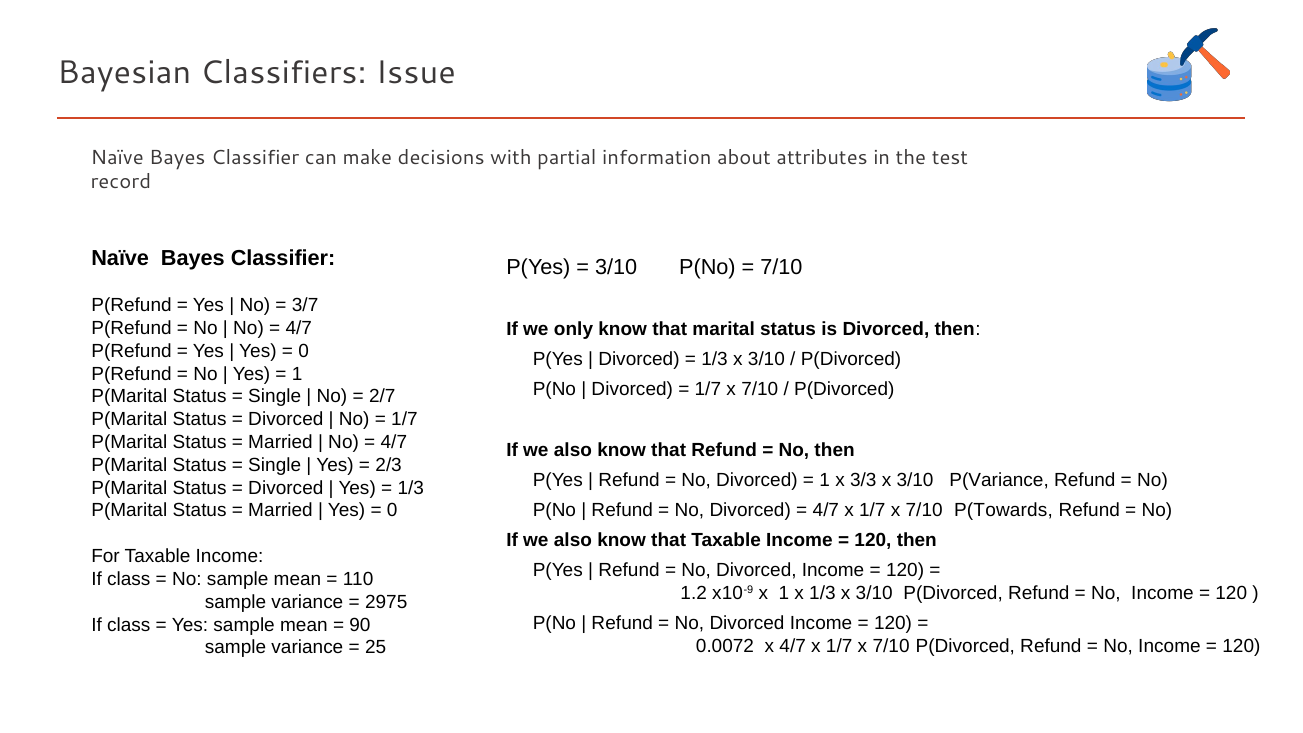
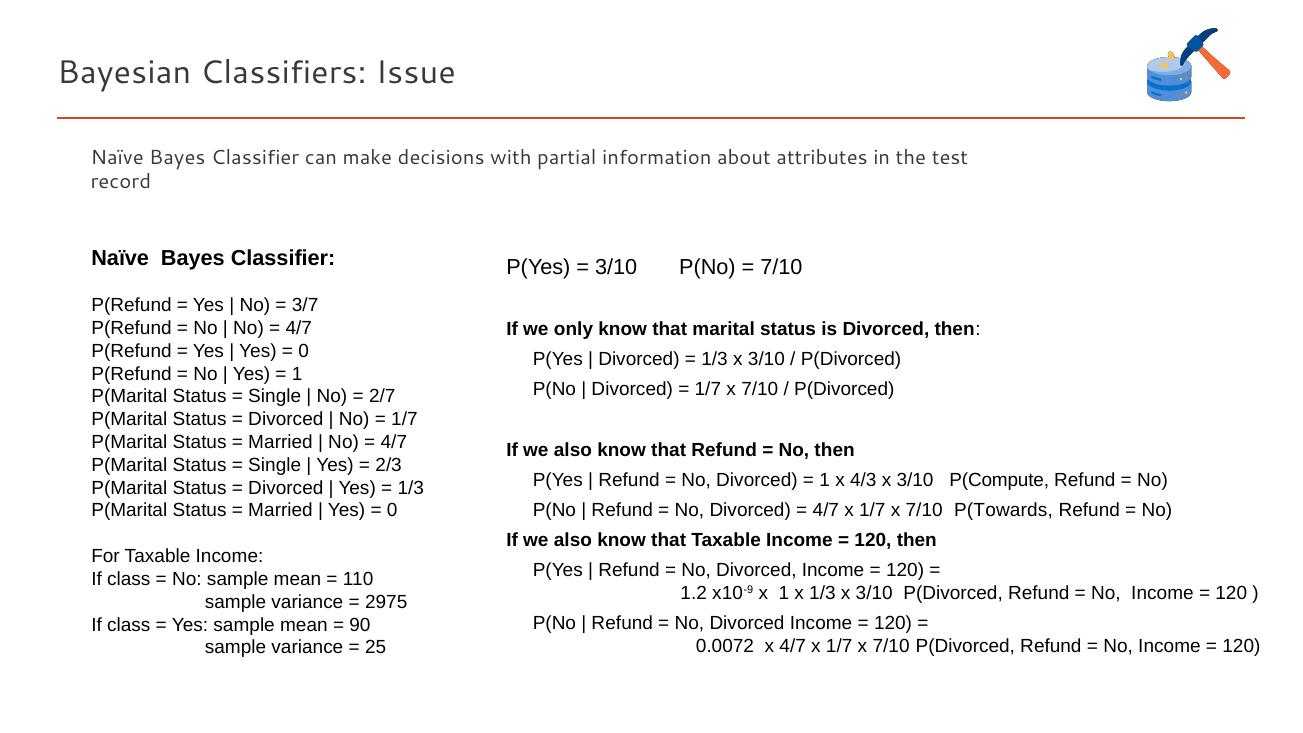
3/3: 3/3 -> 4/3 (863, 480)
P(Variance: P(Variance -> P(Compute (999, 480)
